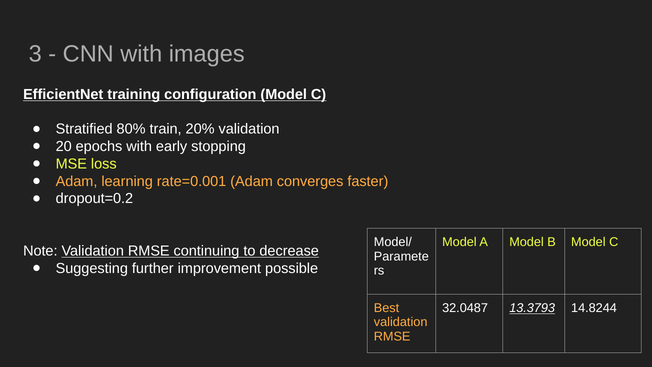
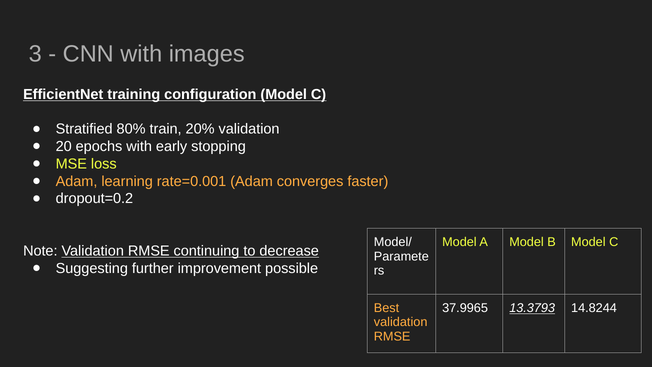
32.0487: 32.0487 -> 37.9965 (465, 308)
